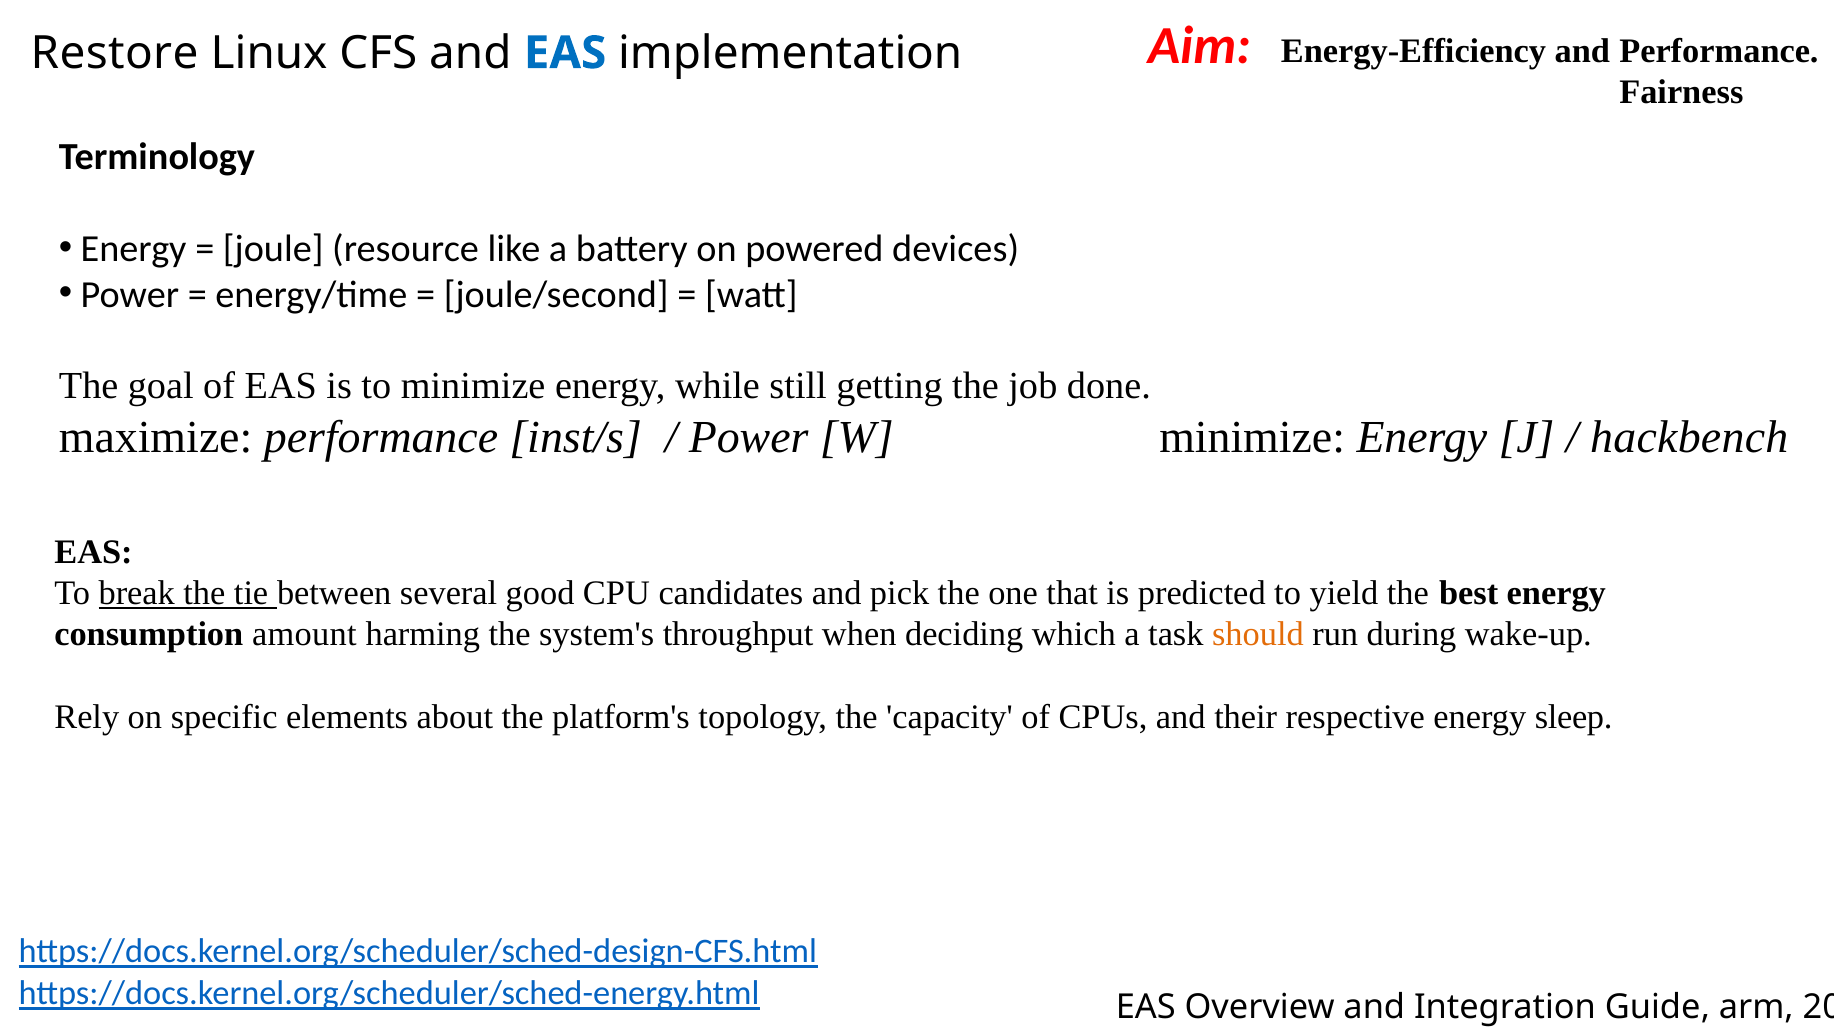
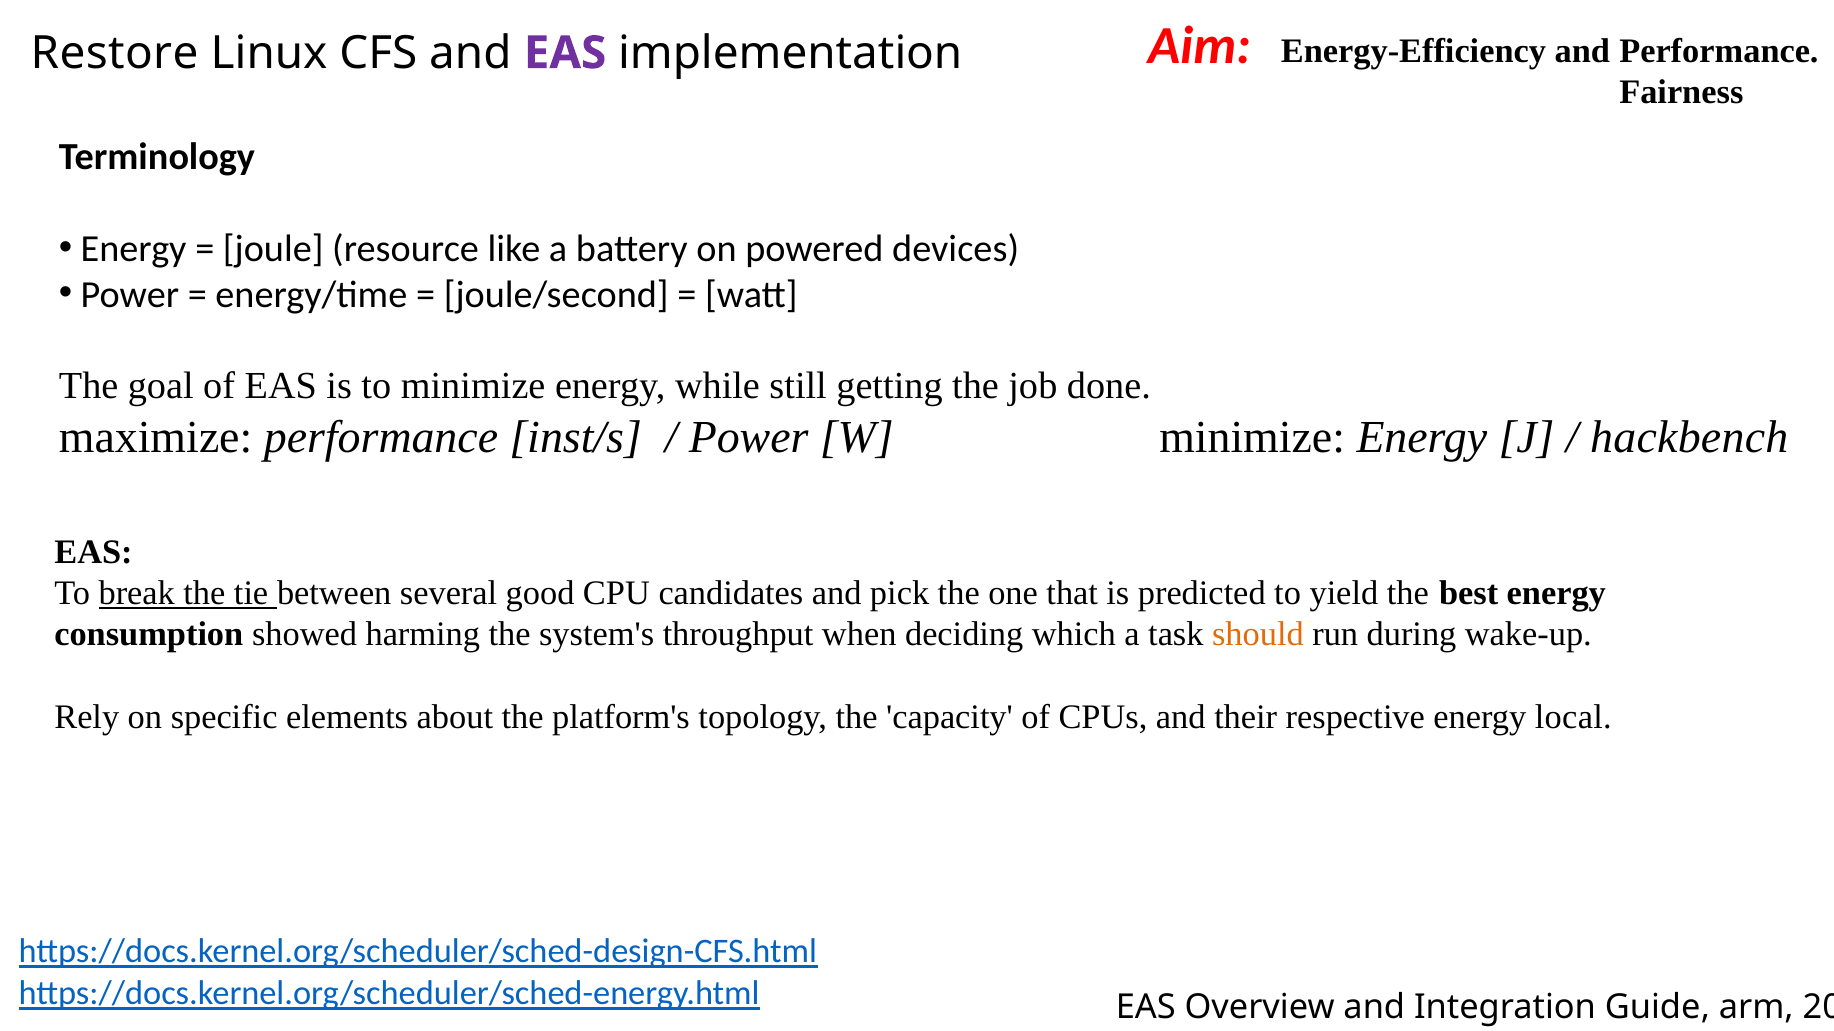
EAS colour: blue -> purple (565, 53)
amount: amount -> showed (305, 635)
sleep: sleep -> local (1573, 717)
